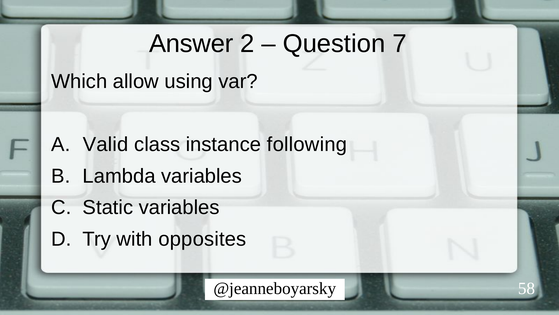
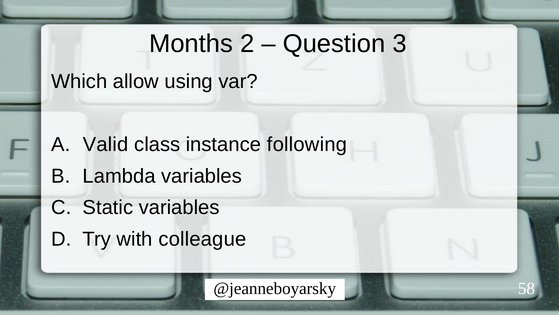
Answer: Answer -> Months (191, 44)
7: 7 -> 3 (400, 44)
opposites: opposites -> colleague (202, 239)
